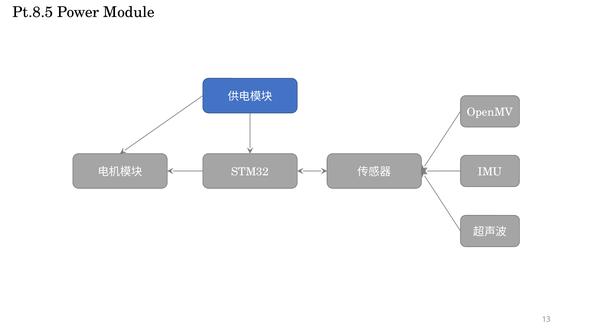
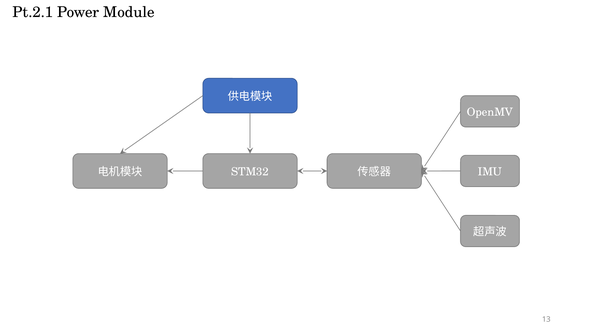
Pt.8.5: Pt.8.5 -> Pt.2.1 (33, 12)
